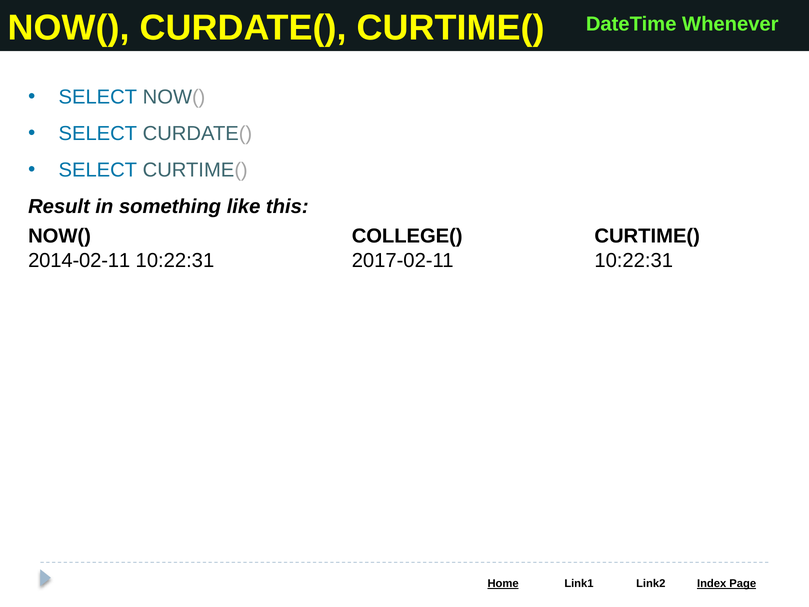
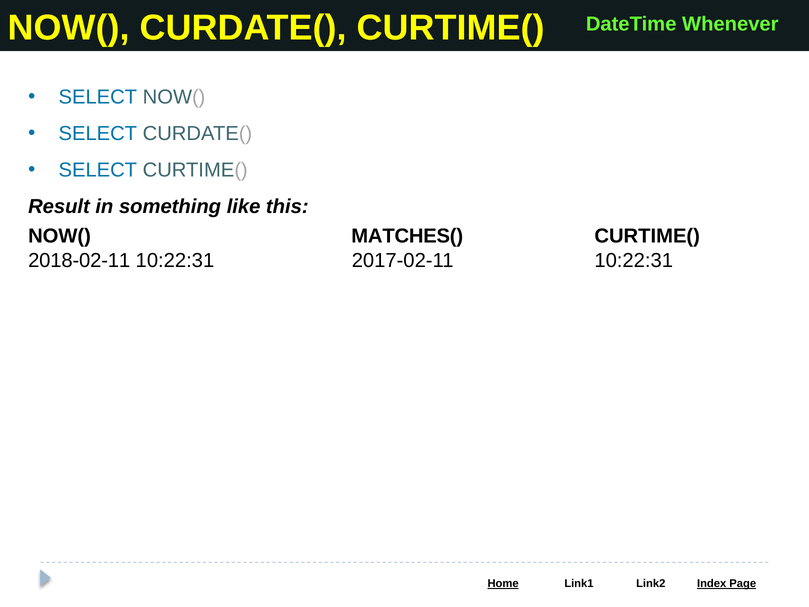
COLLEGE(: COLLEGE( -> MATCHES( (407, 236)
2014-02-11: 2014-02-11 -> 2018-02-11 (79, 260)
